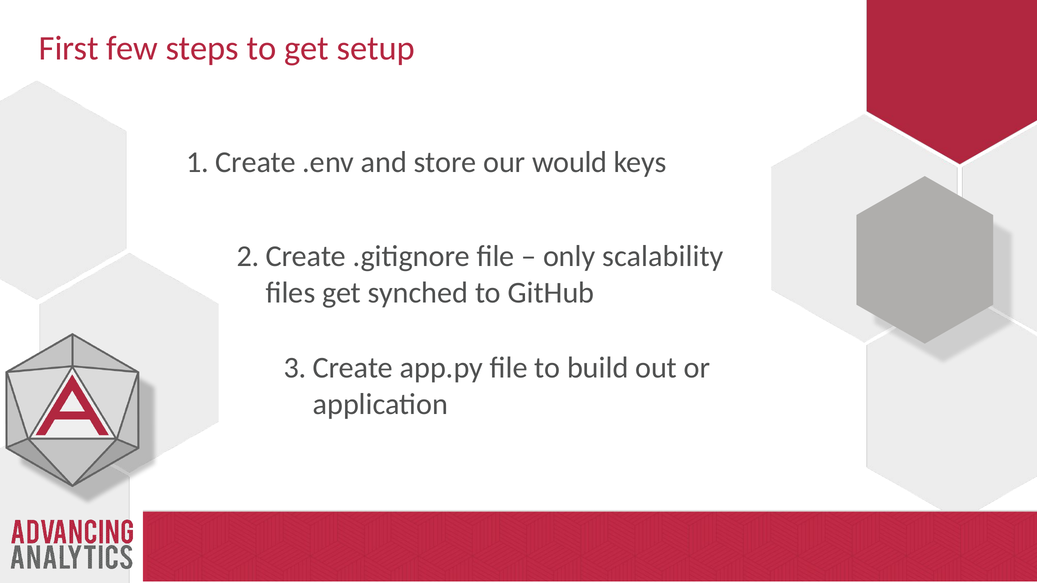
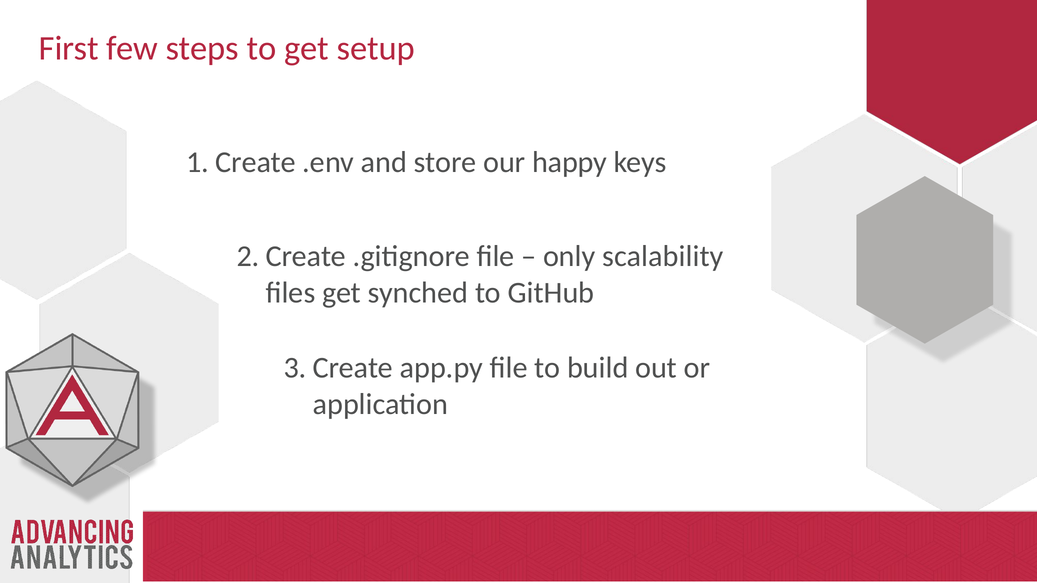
would: would -> happy (570, 162)
